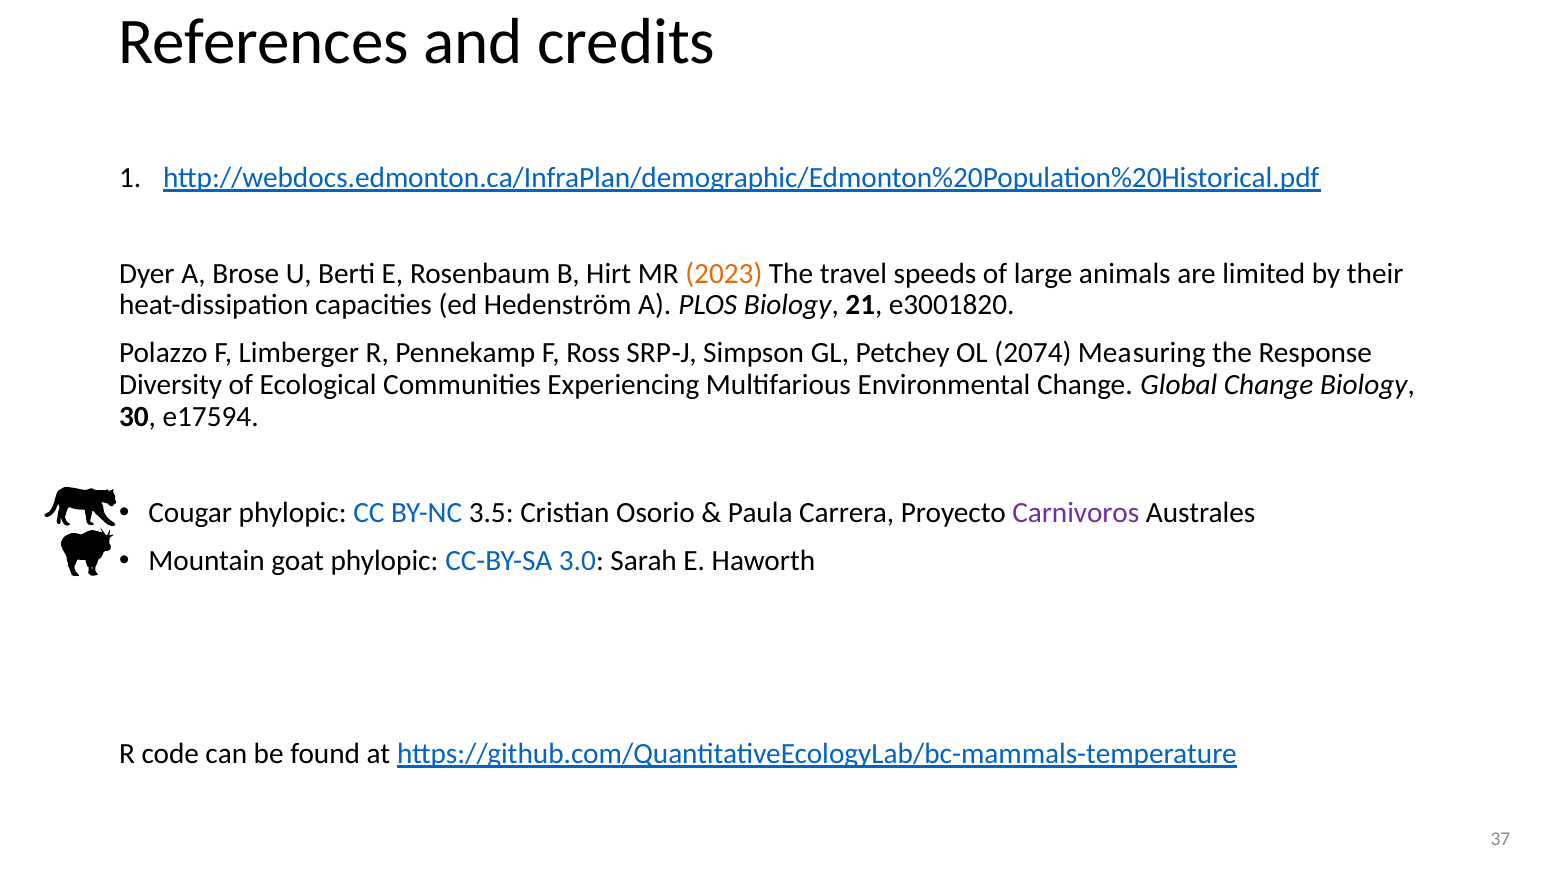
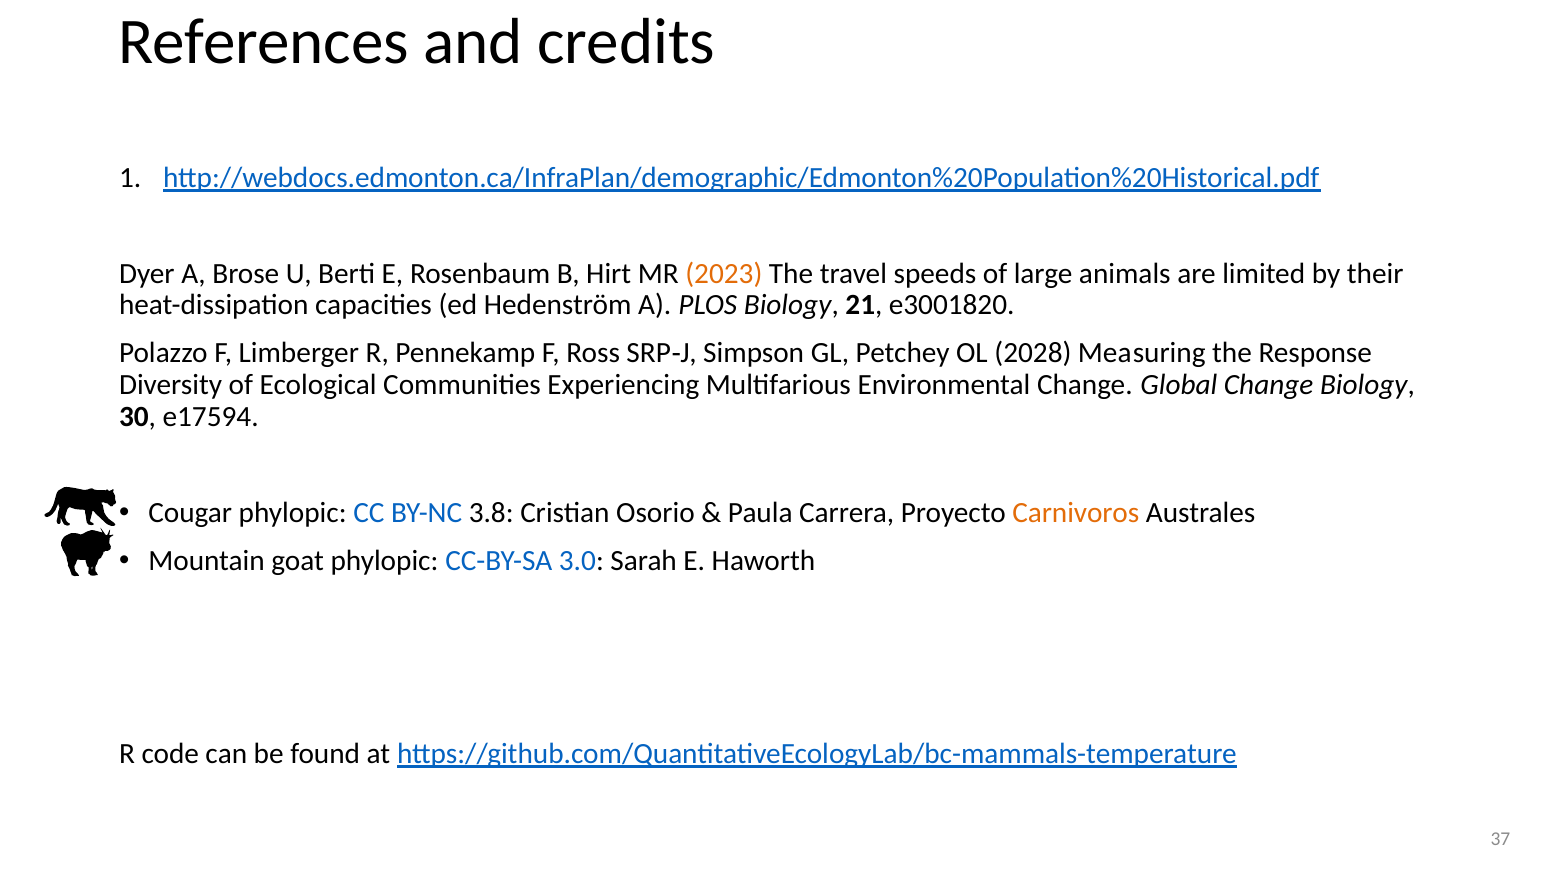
2074: 2074 -> 2028 (1033, 353)
3.5: 3.5 -> 3.8 (491, 513)
Carnivoros colour: purple -> orange (1076, 513)
